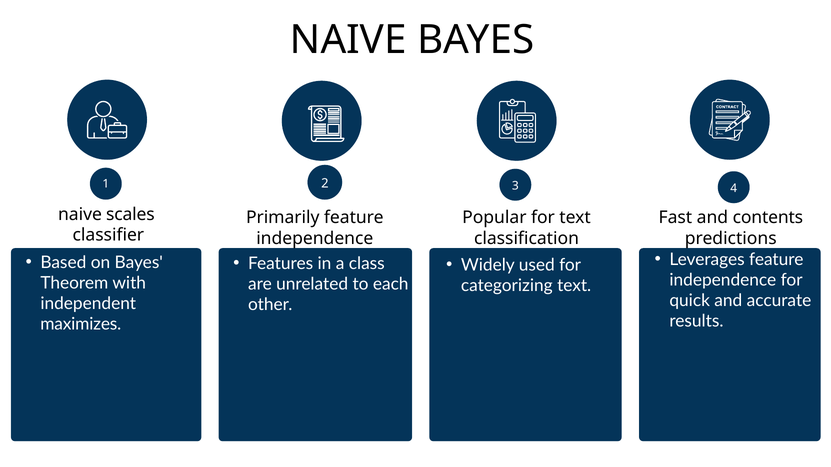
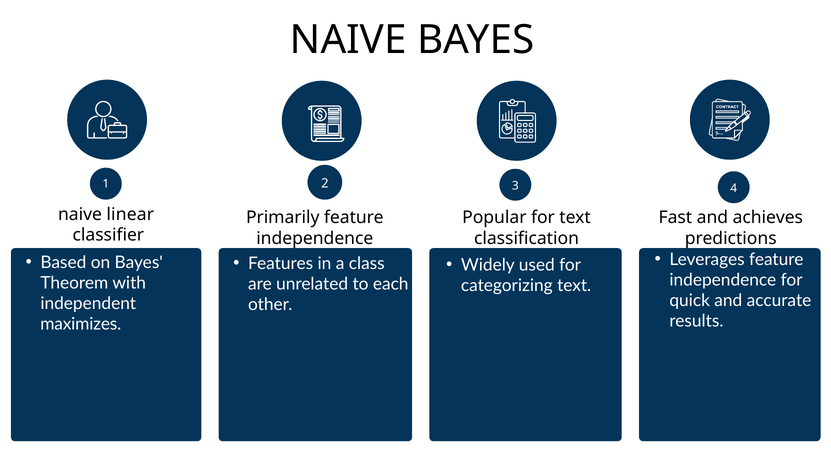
scales: scales -> linear (130, 214)
contents: contents -> achieves (768, 218)
